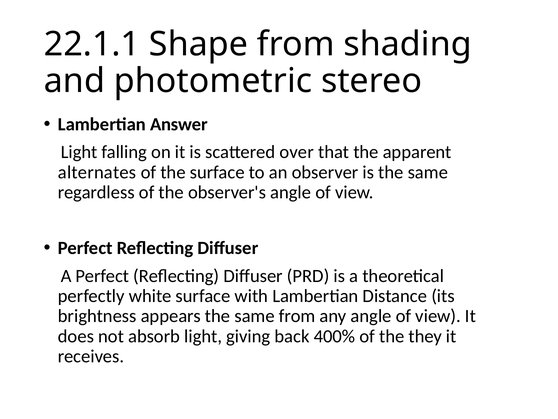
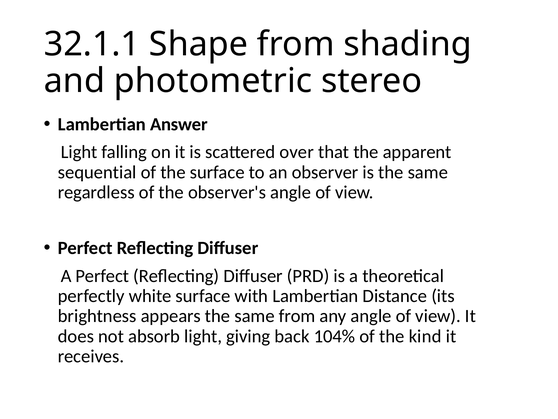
22.1.1: 22.1.1 -> 32.1.1 (92, 44)
alternates: alternates -> sequential (97, 172)
400%: 400% -> 104% (334, 336)
they: they -> kind (425, 336)
